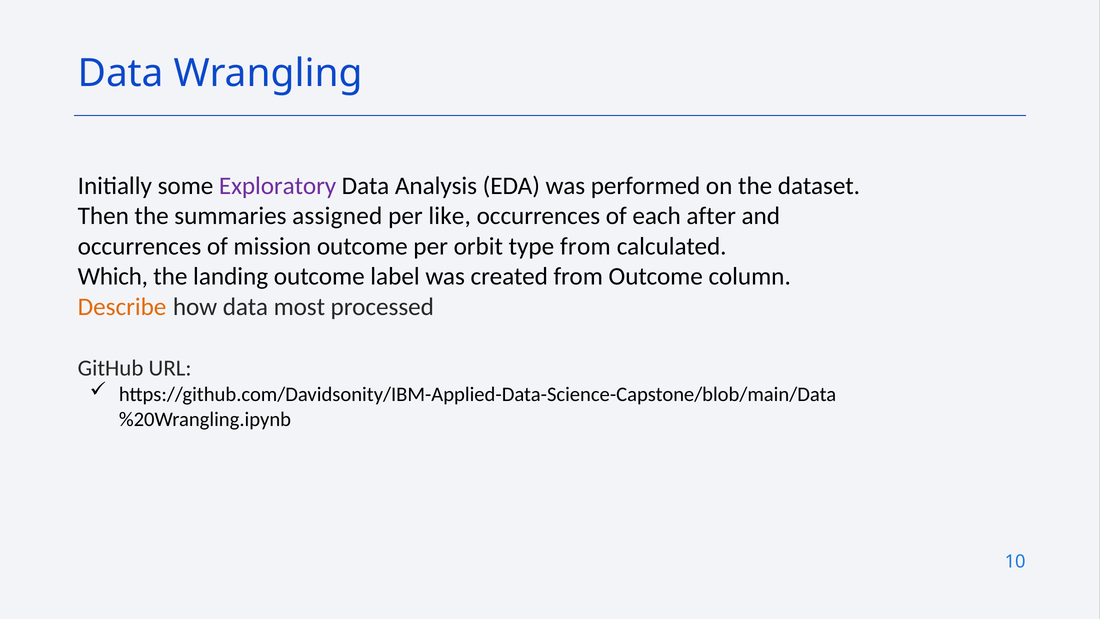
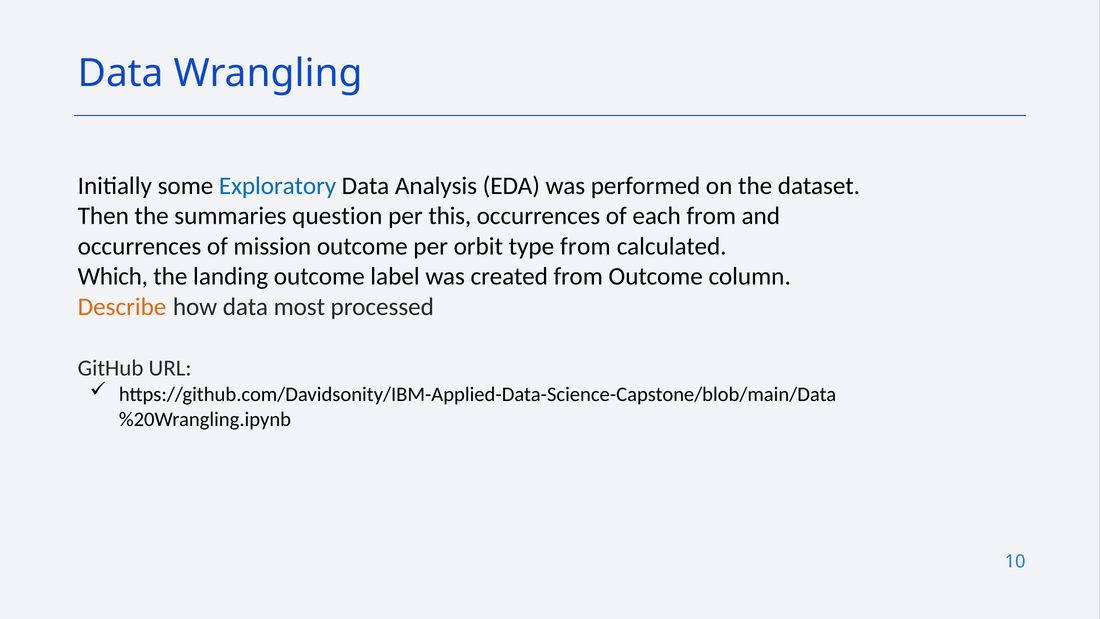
Exploratory colour: purple -> blue (278, 186)
assigned: assigned -> question (337, 216)
like: like -> this (450, 216)
each after: after -> from (711, 216)
